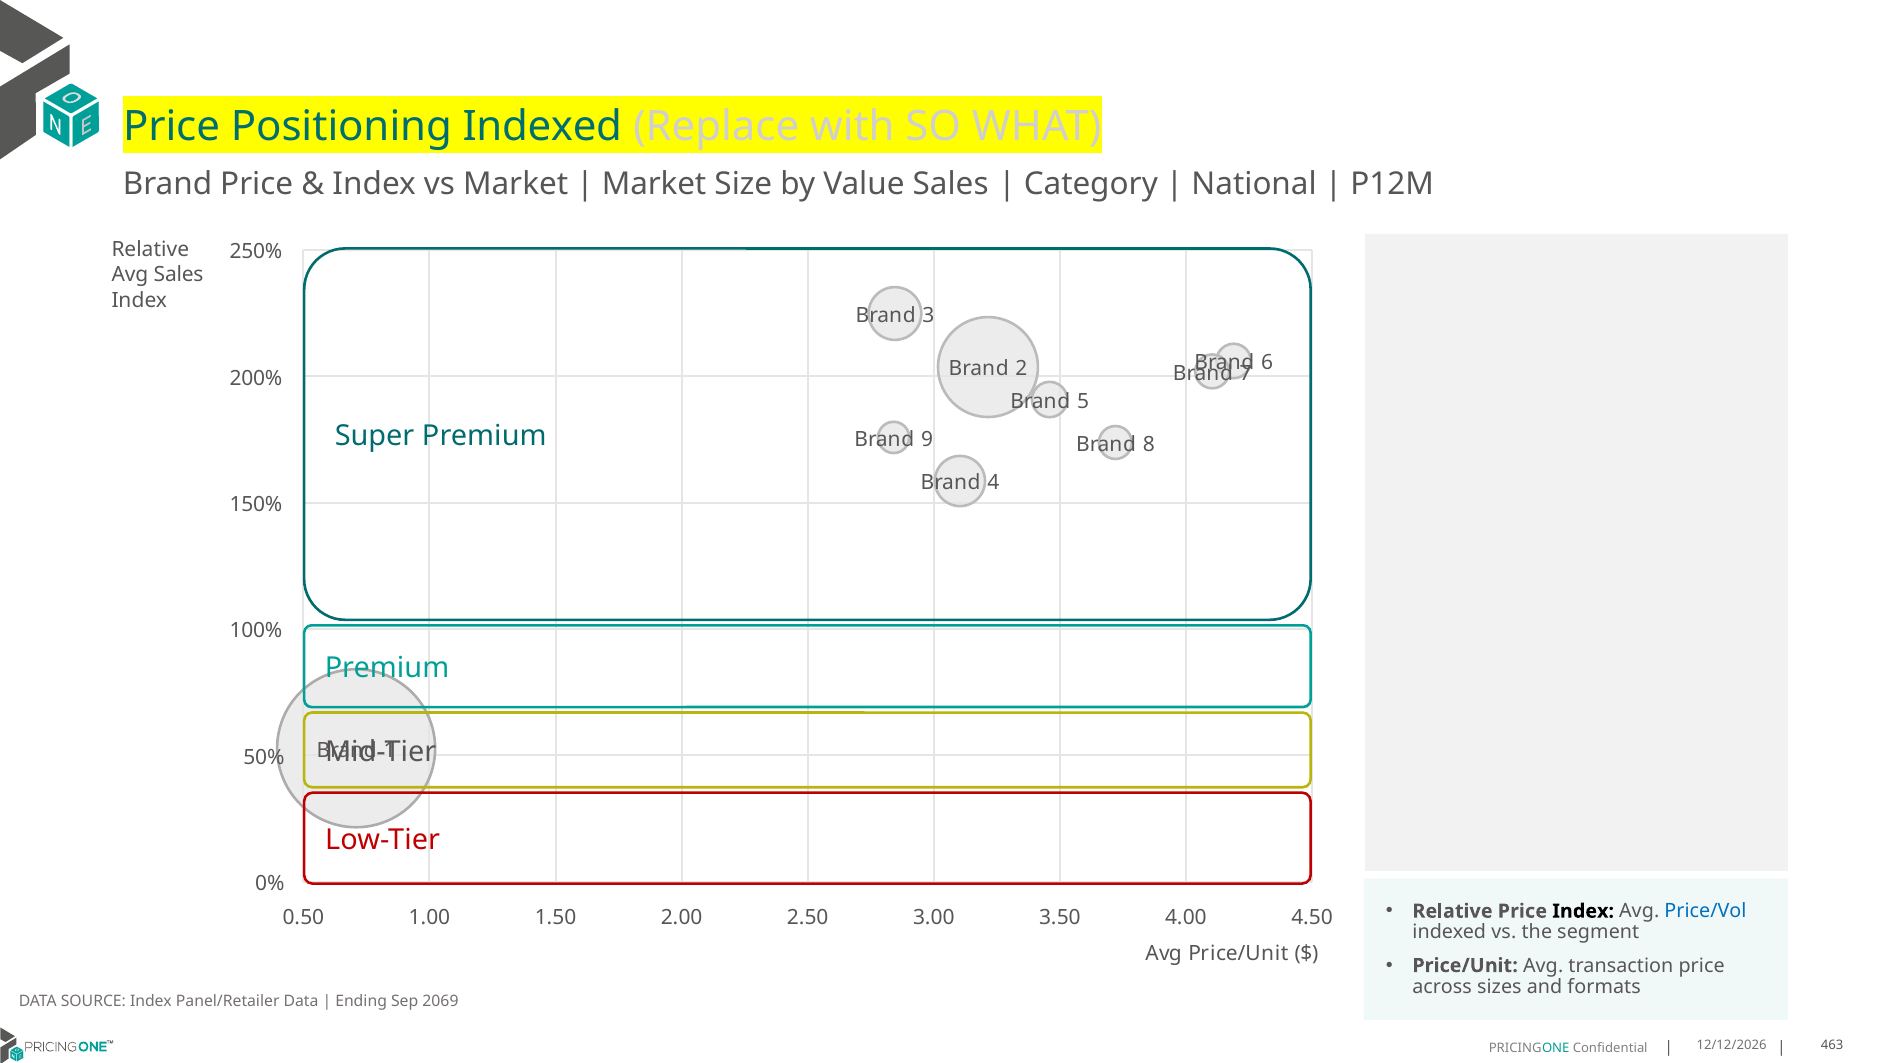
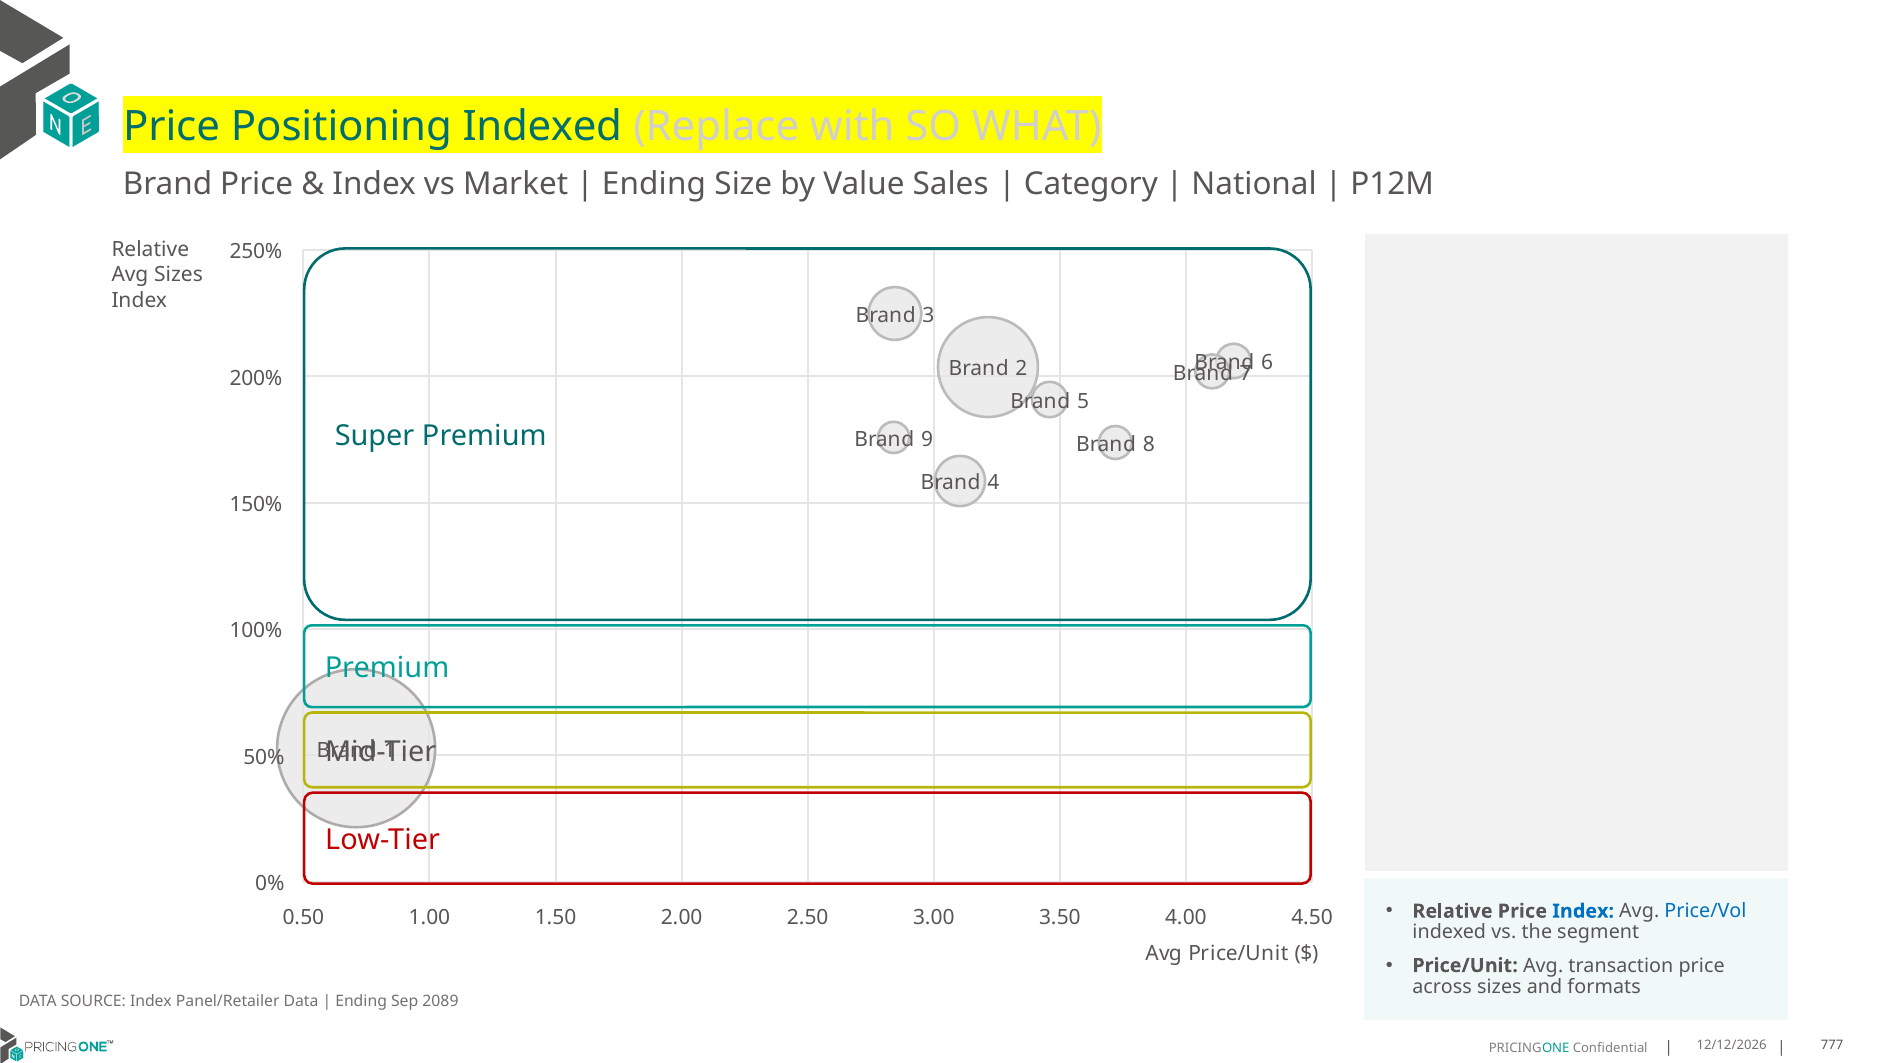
Market: Market -> Ending (654, 184)
Avg Sales: Sales -> Sizes (178, 275)
Index colour: black -> blue (1583, 911)
2069: 2069 -> 2089 (440, 1001)
463: 463 -> 777 (1832, 1045)
